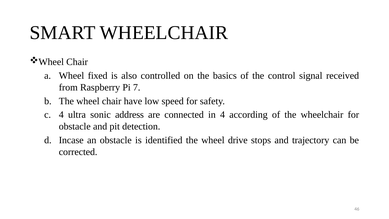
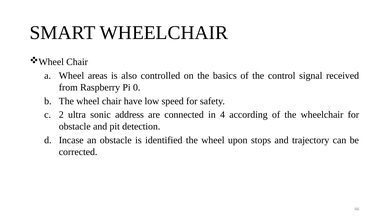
fixed: fixed -> areas (98, 76)
7: 7 -> 0 (137, 87)
4: 4 -> 2 (61, 115)
drive: drive -> upon (238, 140)
